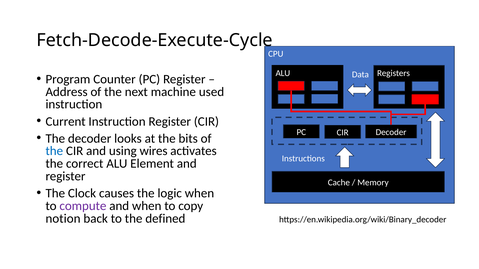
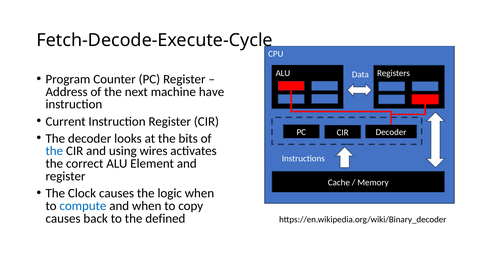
used: used -> have (212, 92)
compute colour: purple -> blue (83, 206)
notion: notion -> causes (63, 219)
